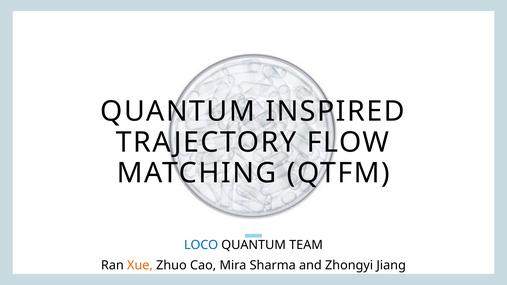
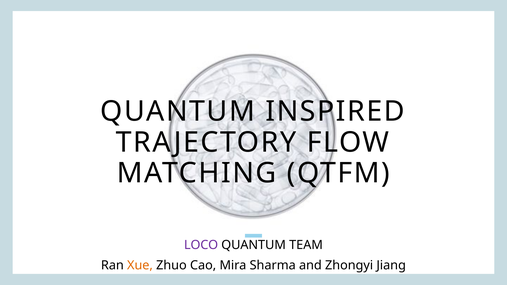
LOCO colour: blue -> purple (201, 245)
